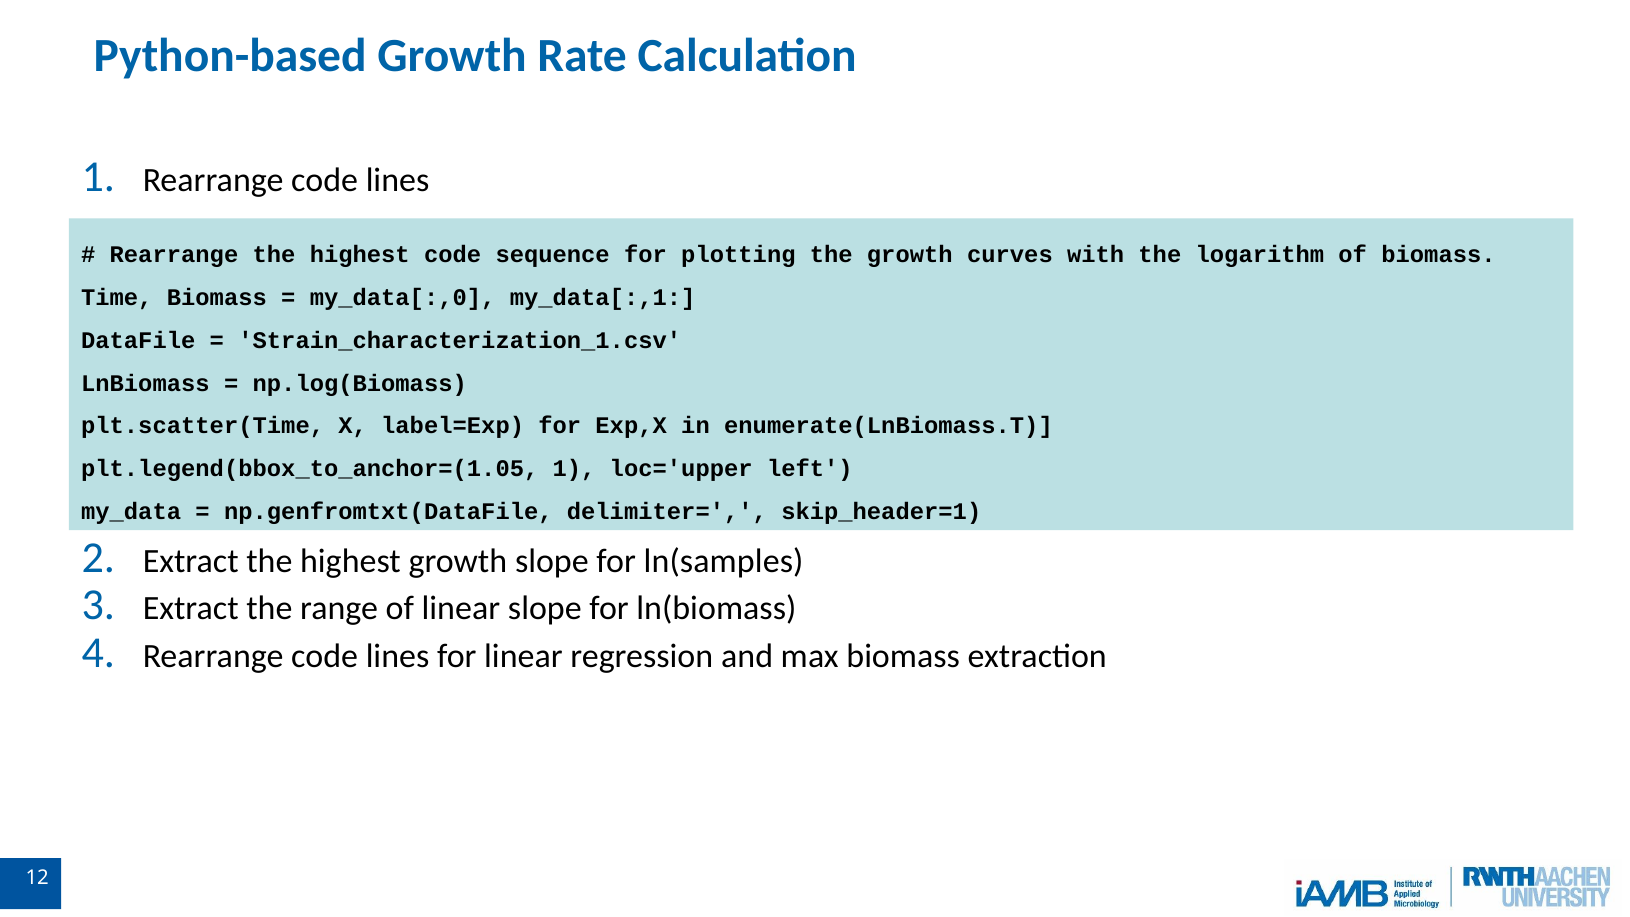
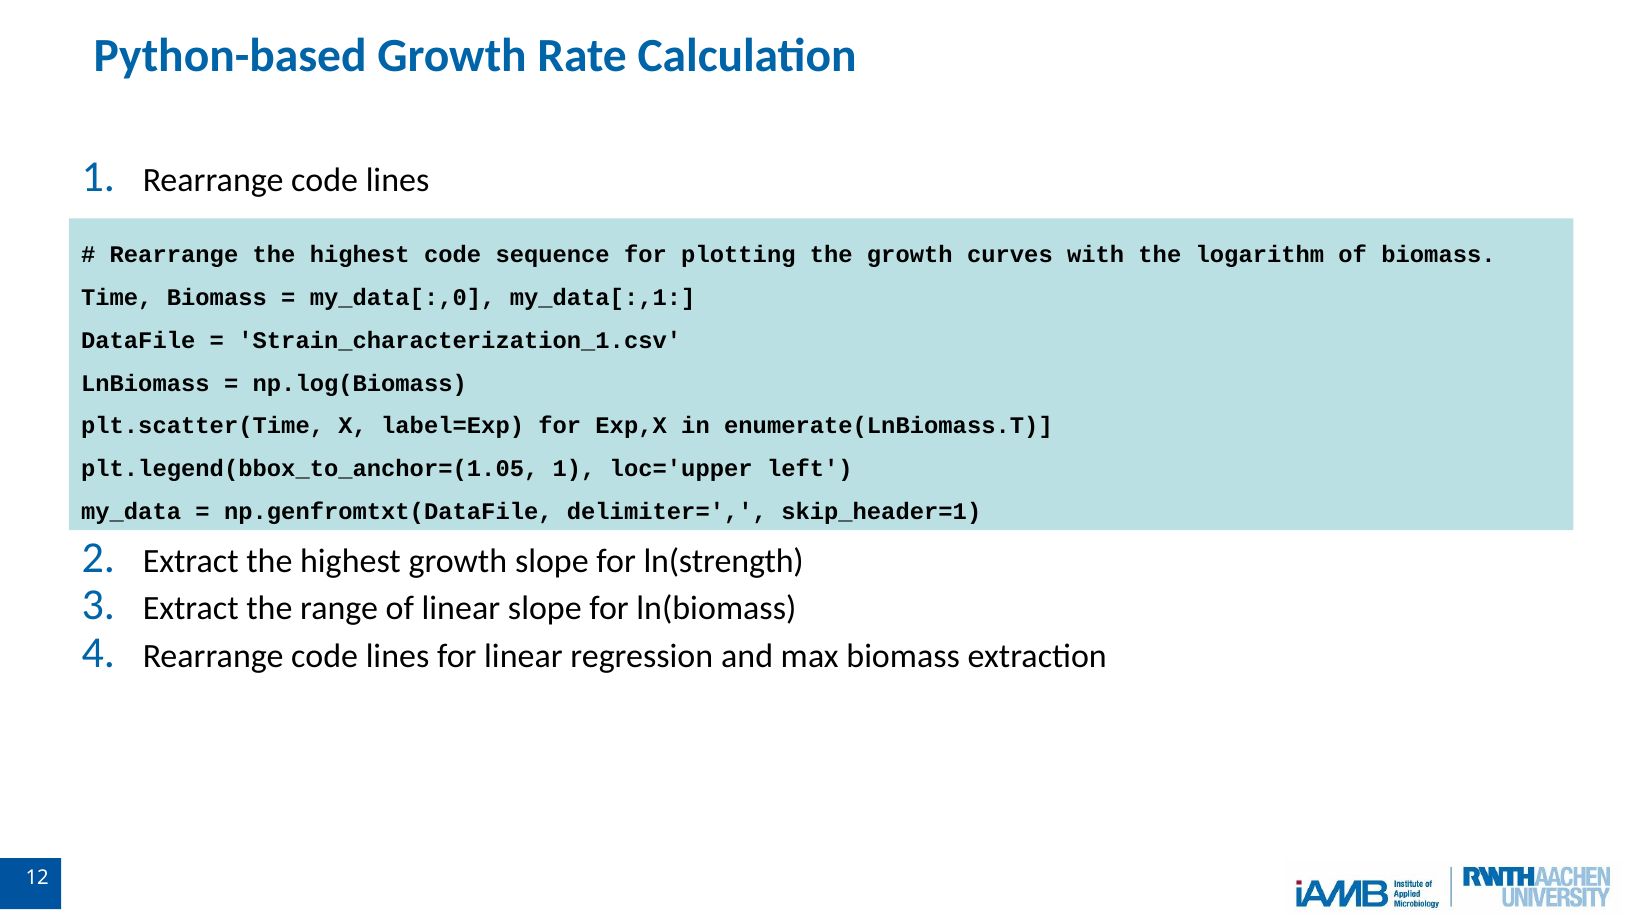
ln(samples: ln(samples -> ln(strength (724, 561)
